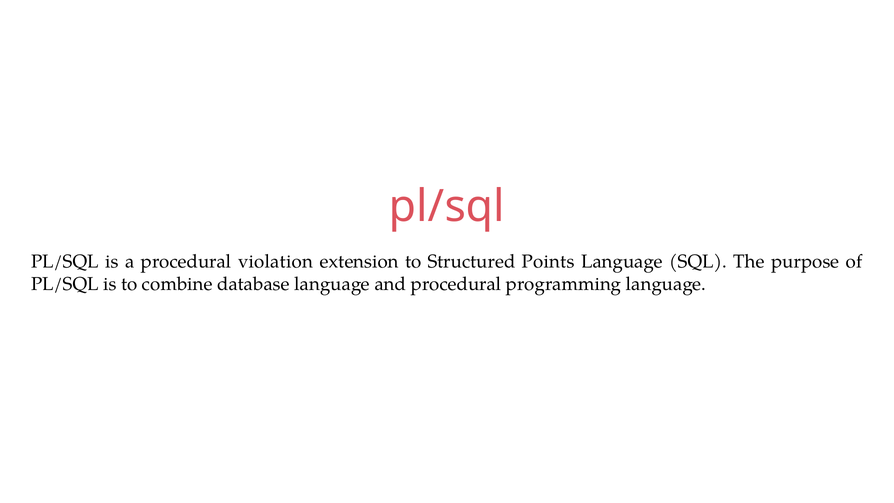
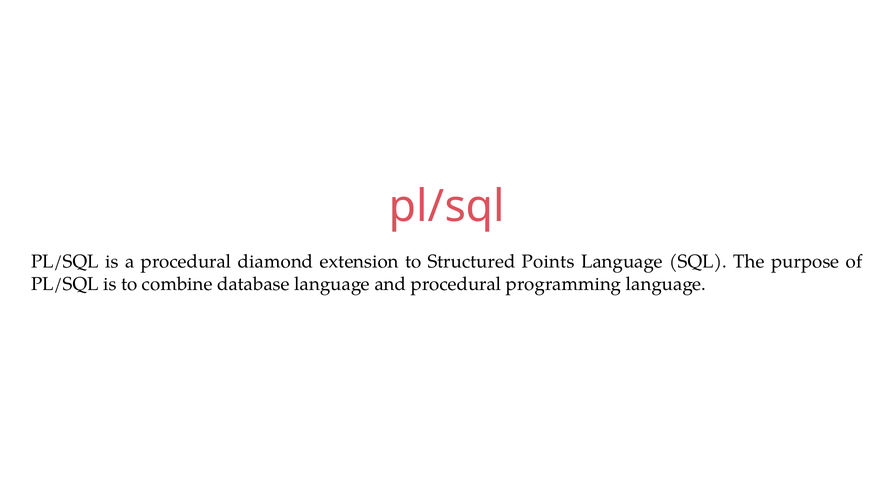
violation: violation -> diamond (276, 262)
